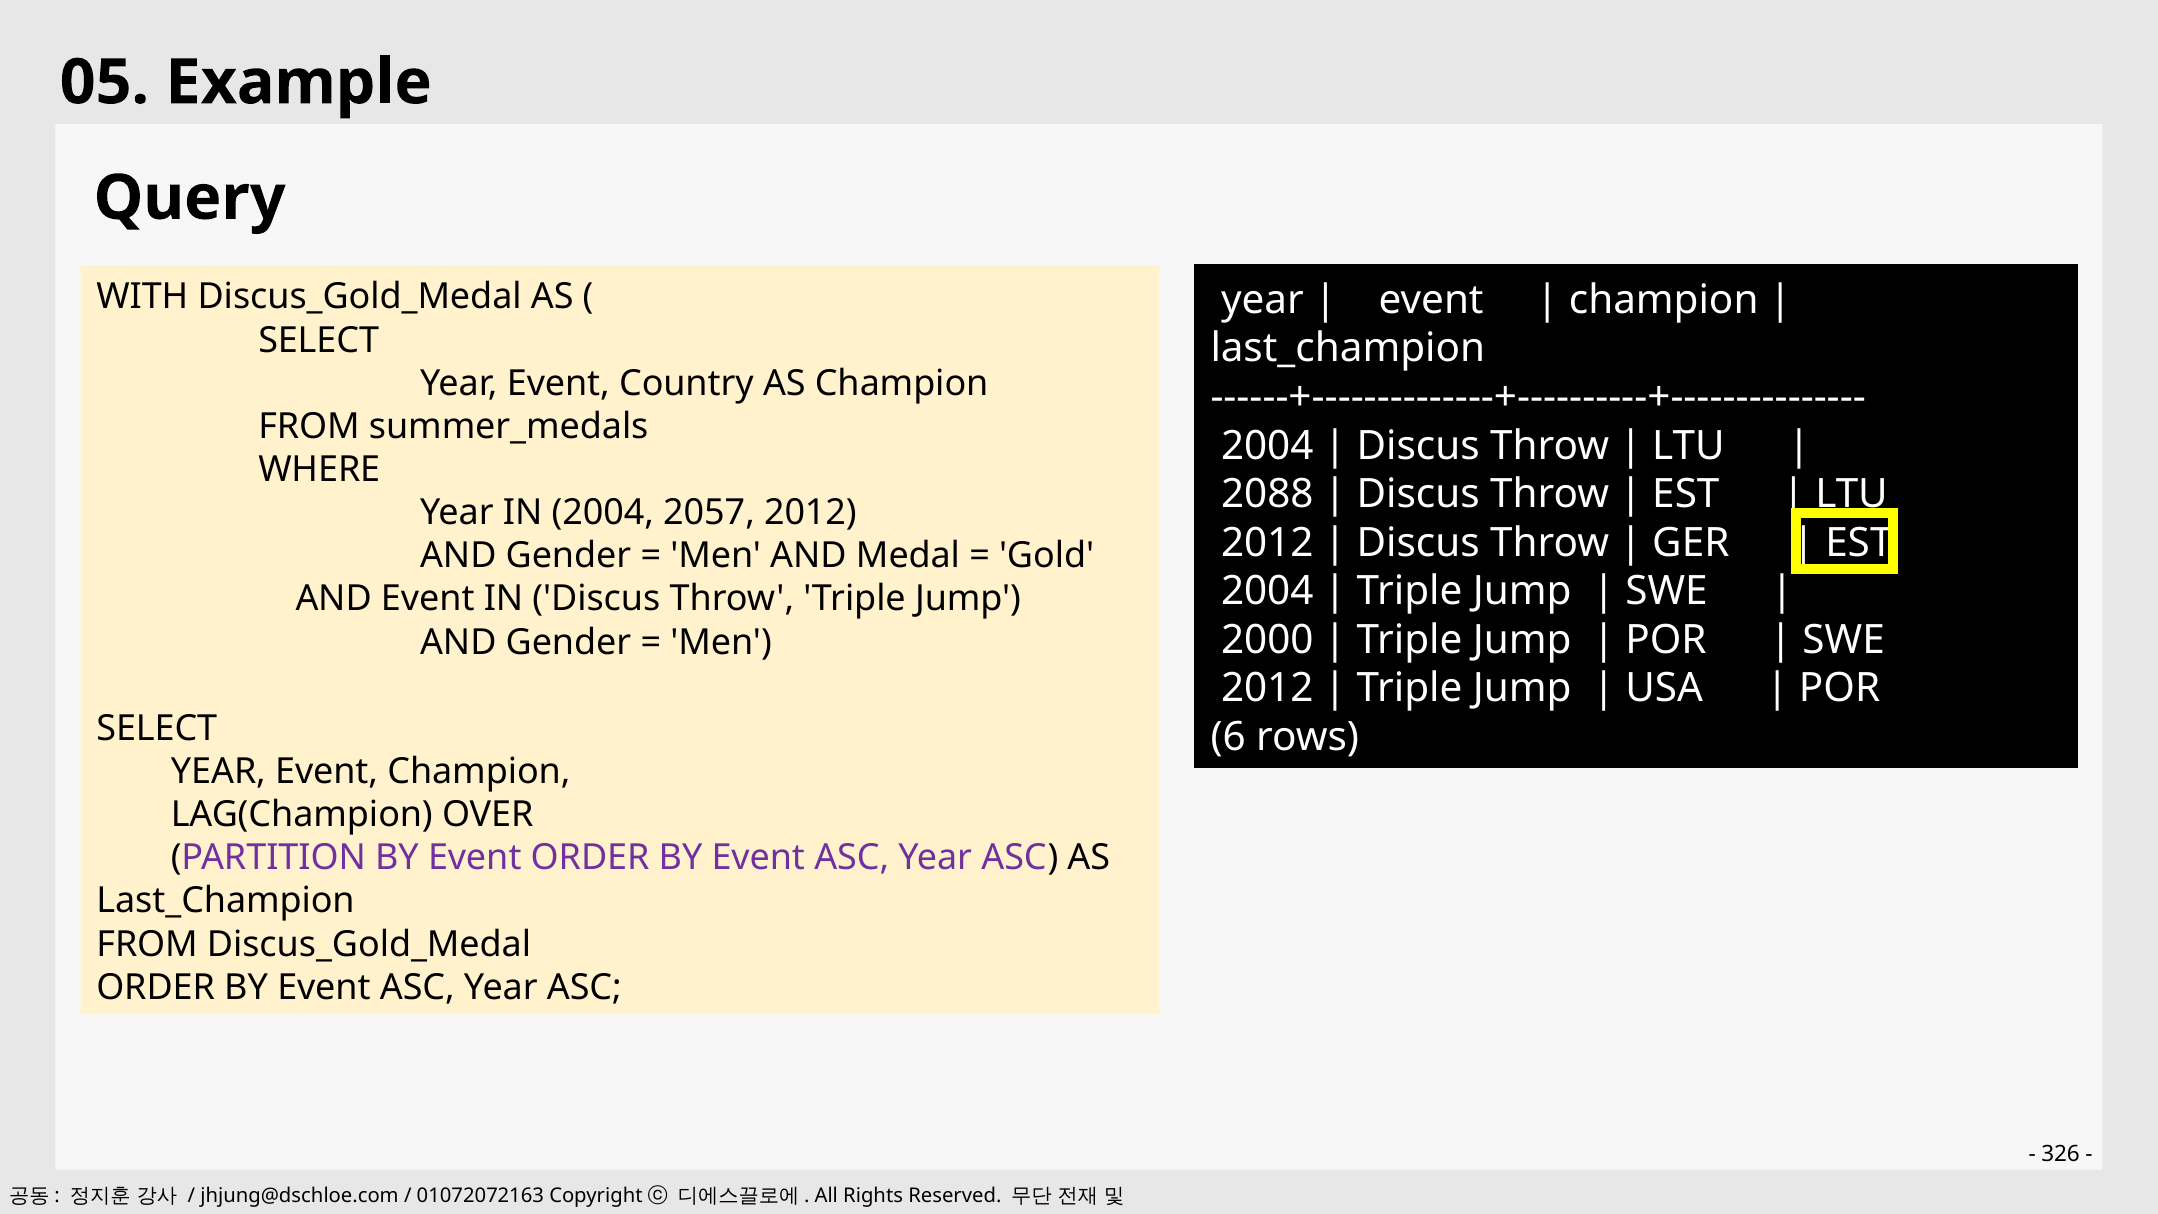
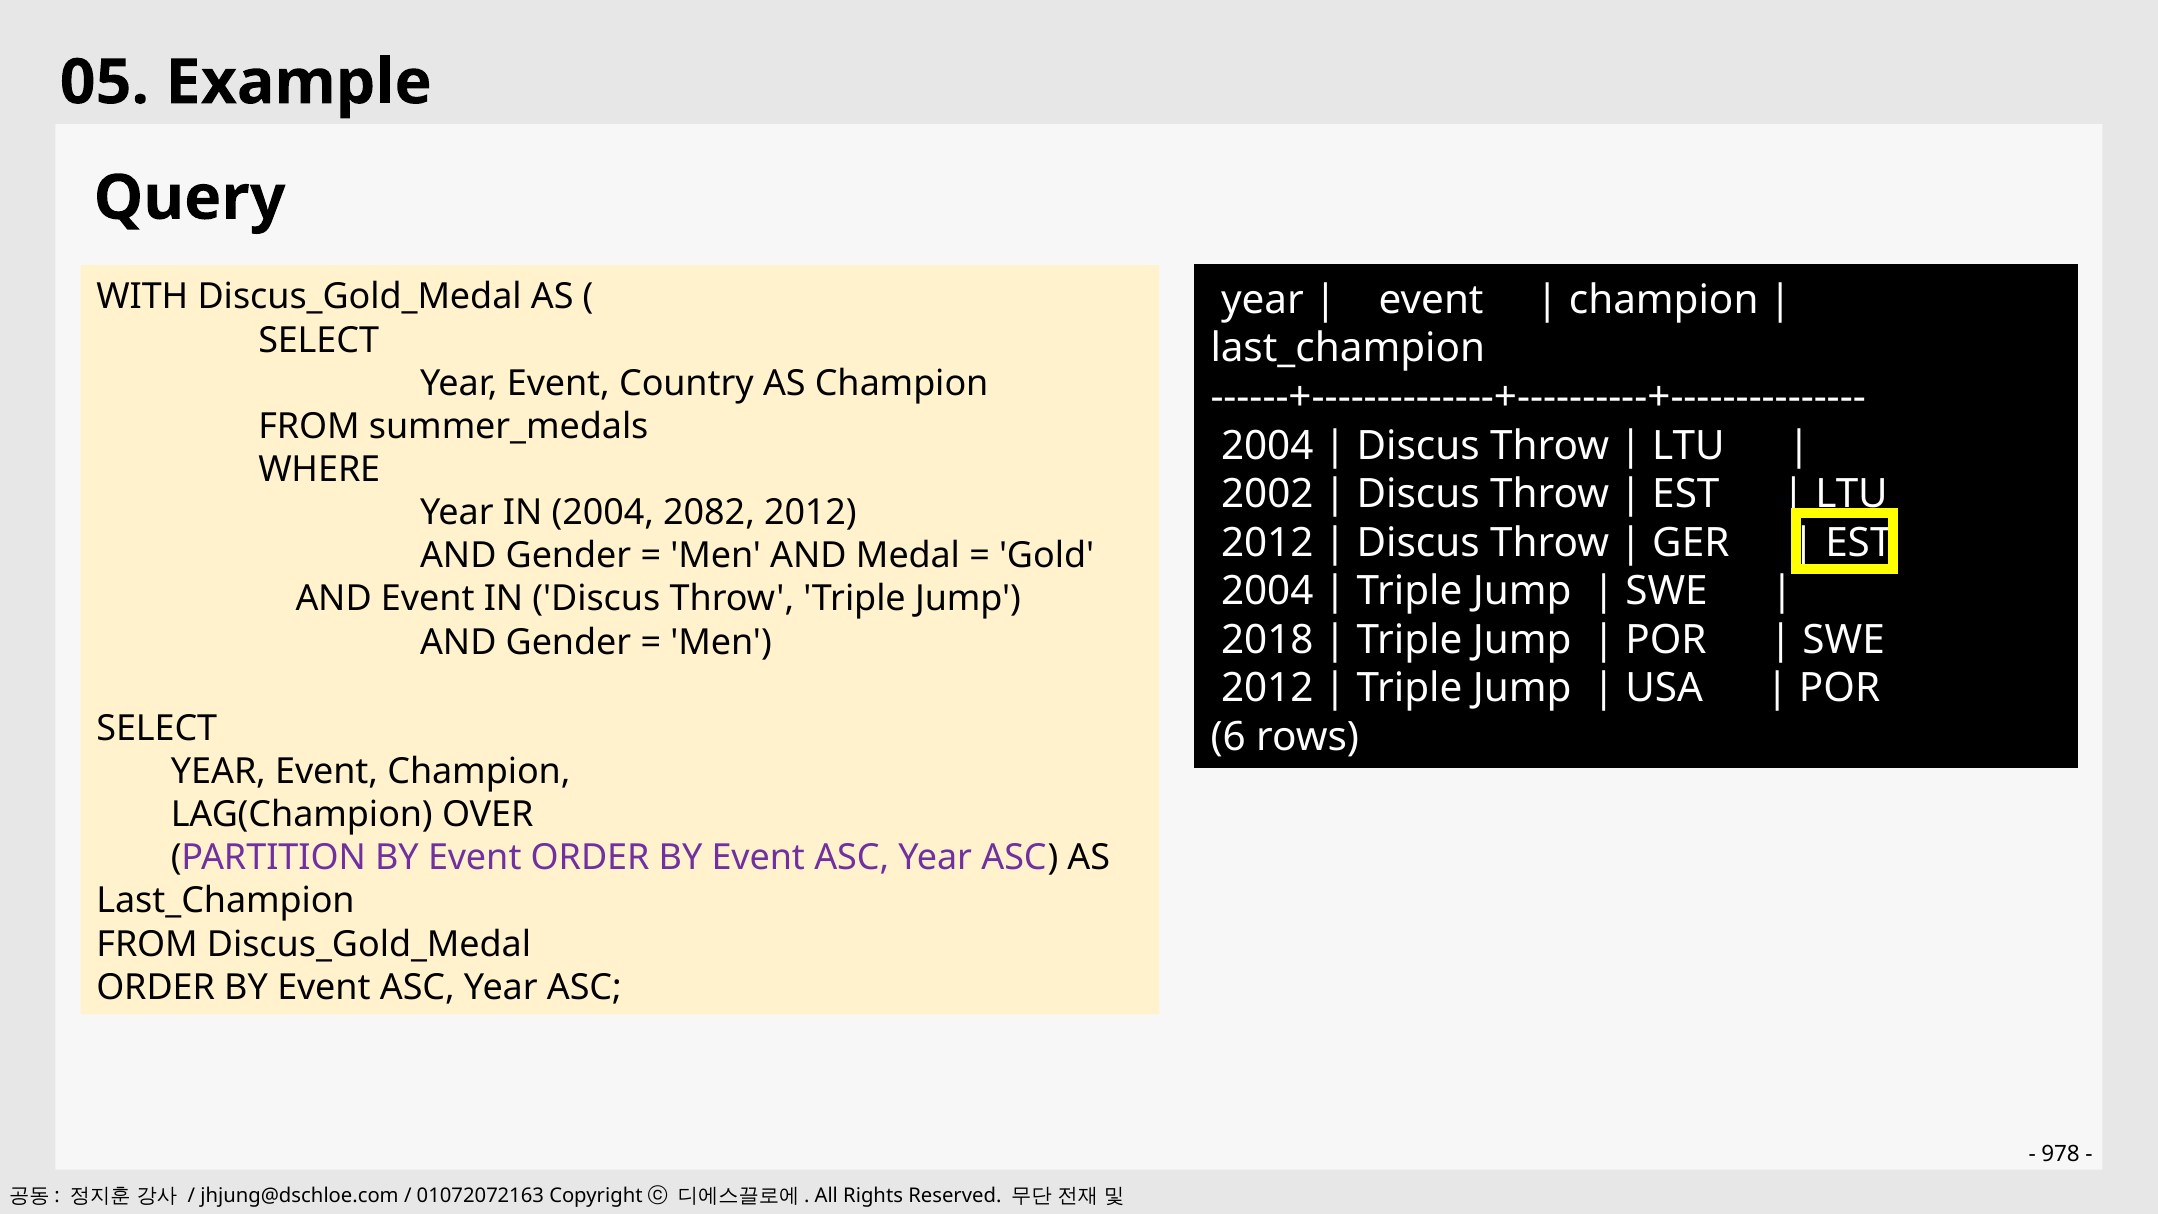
2088: 2088 -> 2002 (1267, 494)
2057: 2057 -> 2082 (709, 513)
2000: 2000 -> 2018 (1267, 640)
326: 326 -> 978 (2061, 1154)
